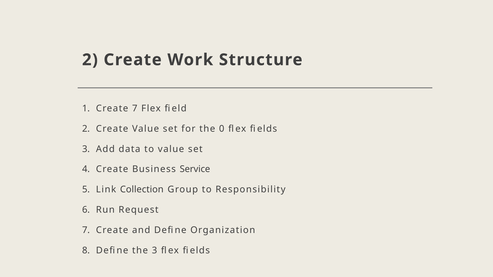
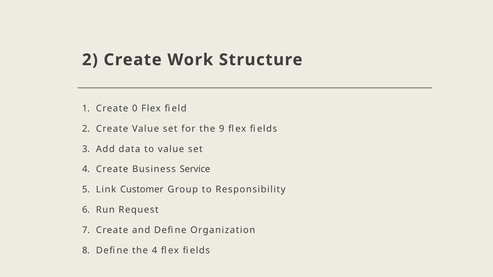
Create 7: 7 -> 0 (135, 109)
0: 0 -> 9 (222, 129)
Collection: Collection -> Customer (142, 190)
the 3: 3 -> 4 (154, 251)
